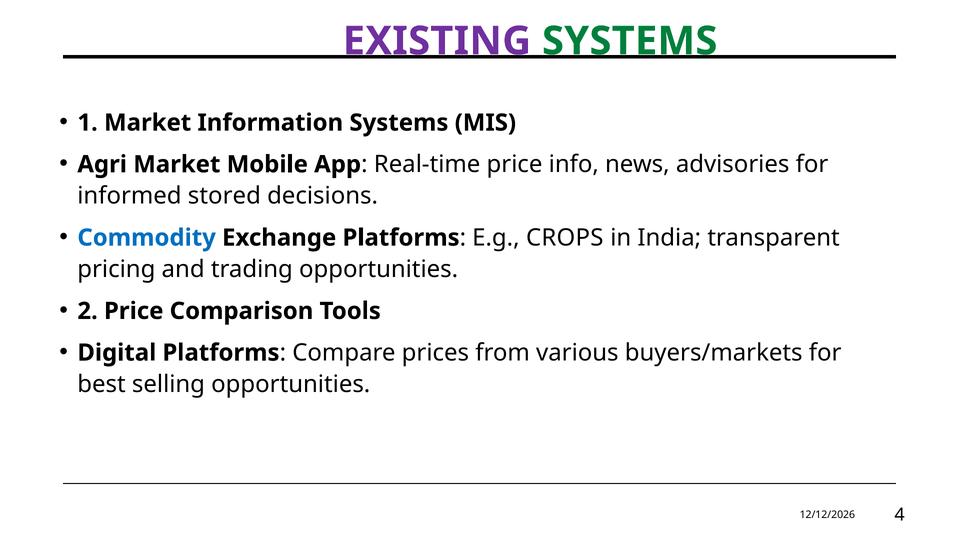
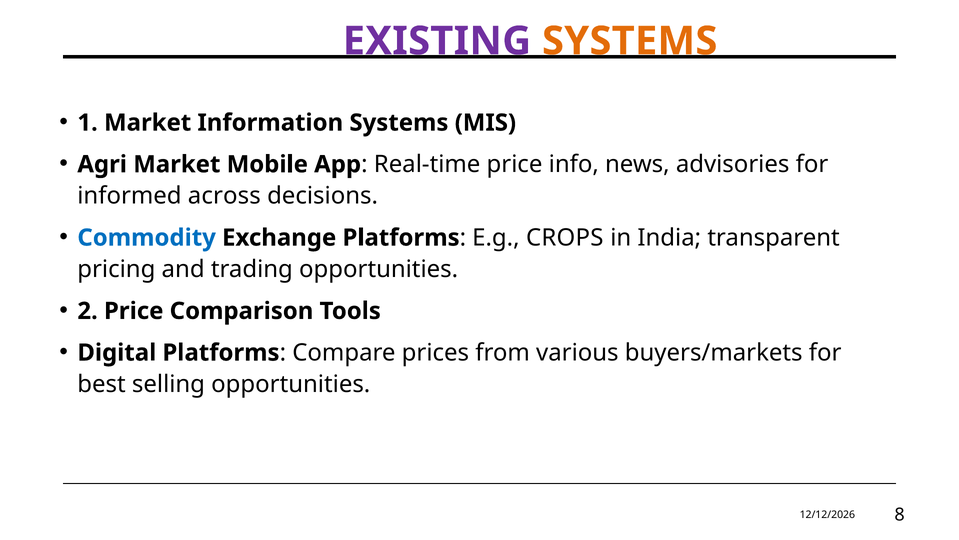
SYSTEMS colour: green -> orange (630, 41)
stored: stored -> across (224, 196)
4: 4 -> 8 (900, 514)
